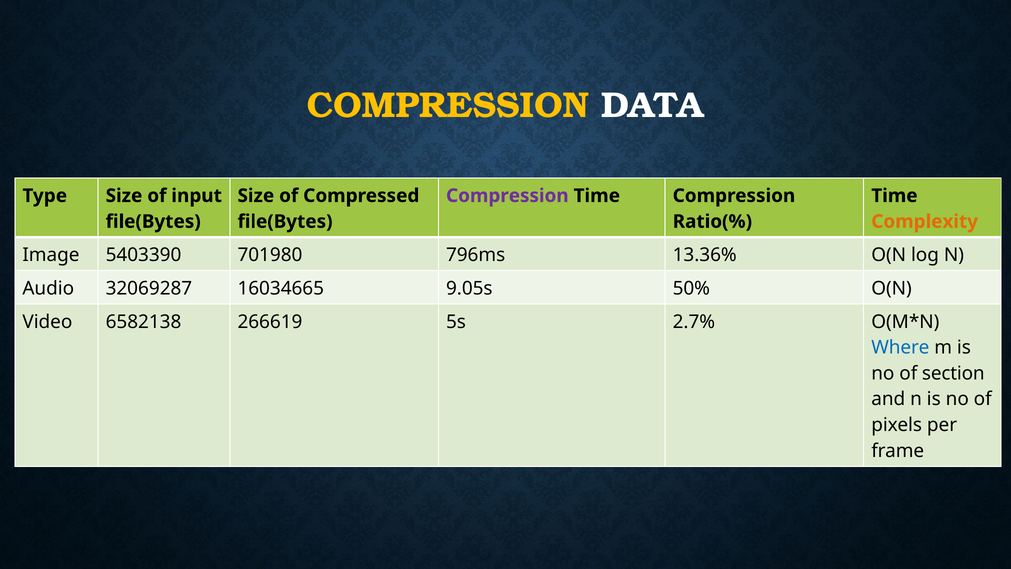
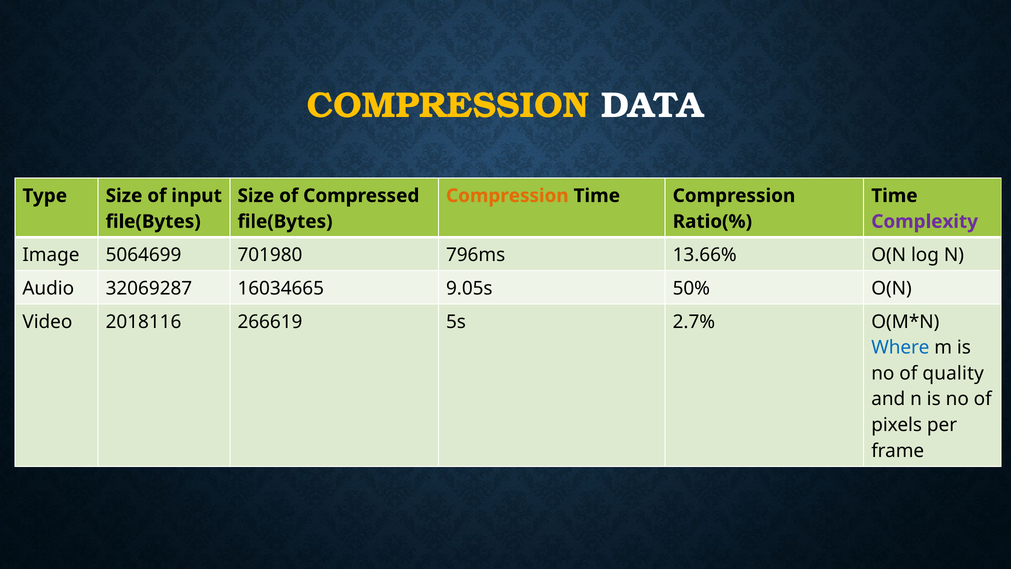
Compression colour: purple -> orange (507, 196)
Complexity colour: orange -> purple (925, 221)
5403390: 5403390 -> 5064699 (144, 255)
13.36%: 13.36% -> 13.66% (705, 255)
6582138: 6582138 -> 2018116 (144, 322)
section: section -> quality (953, 373)
